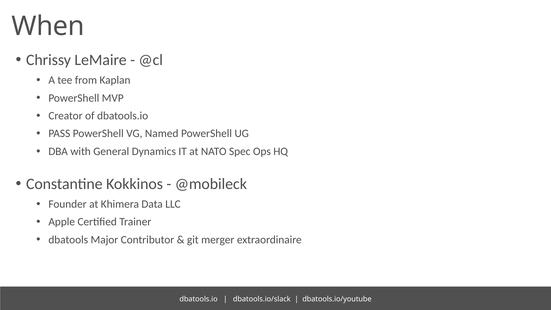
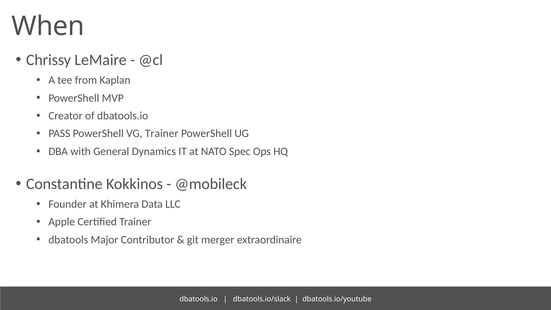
VG Named: Named -> Trainer (162, 133)
